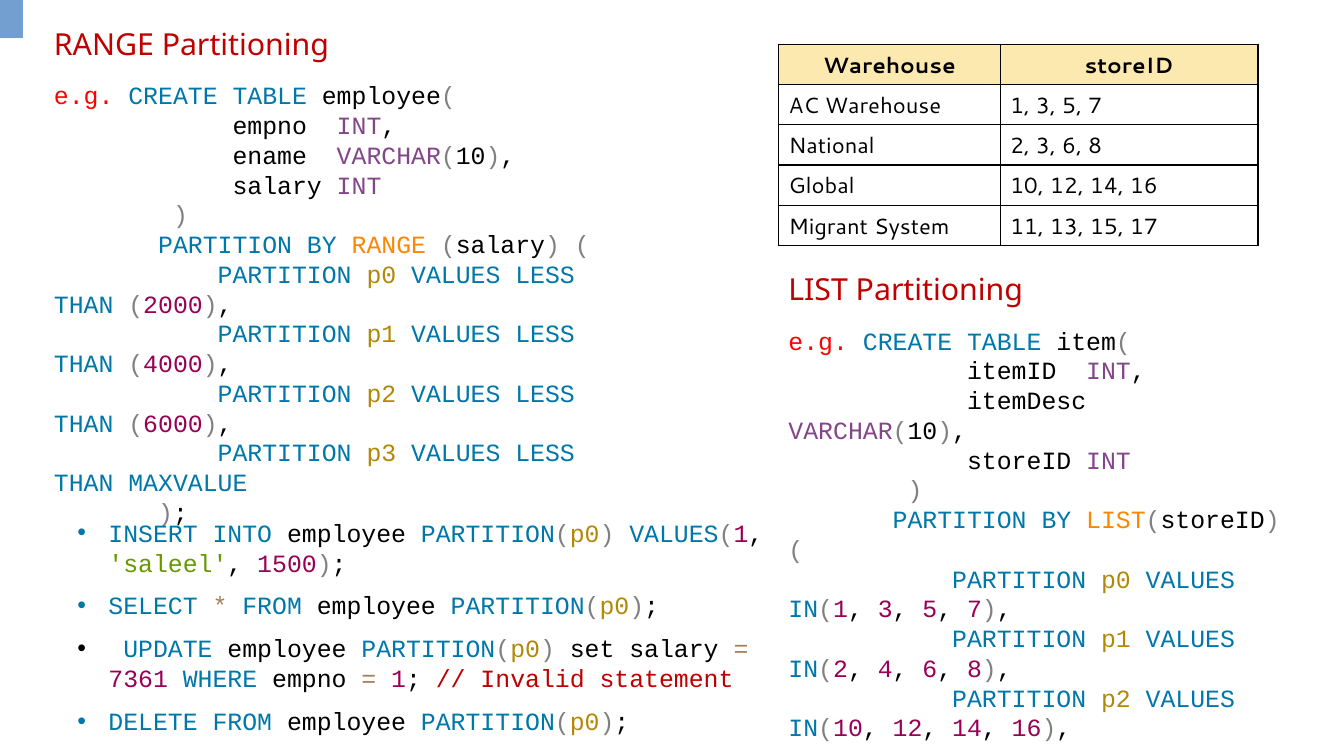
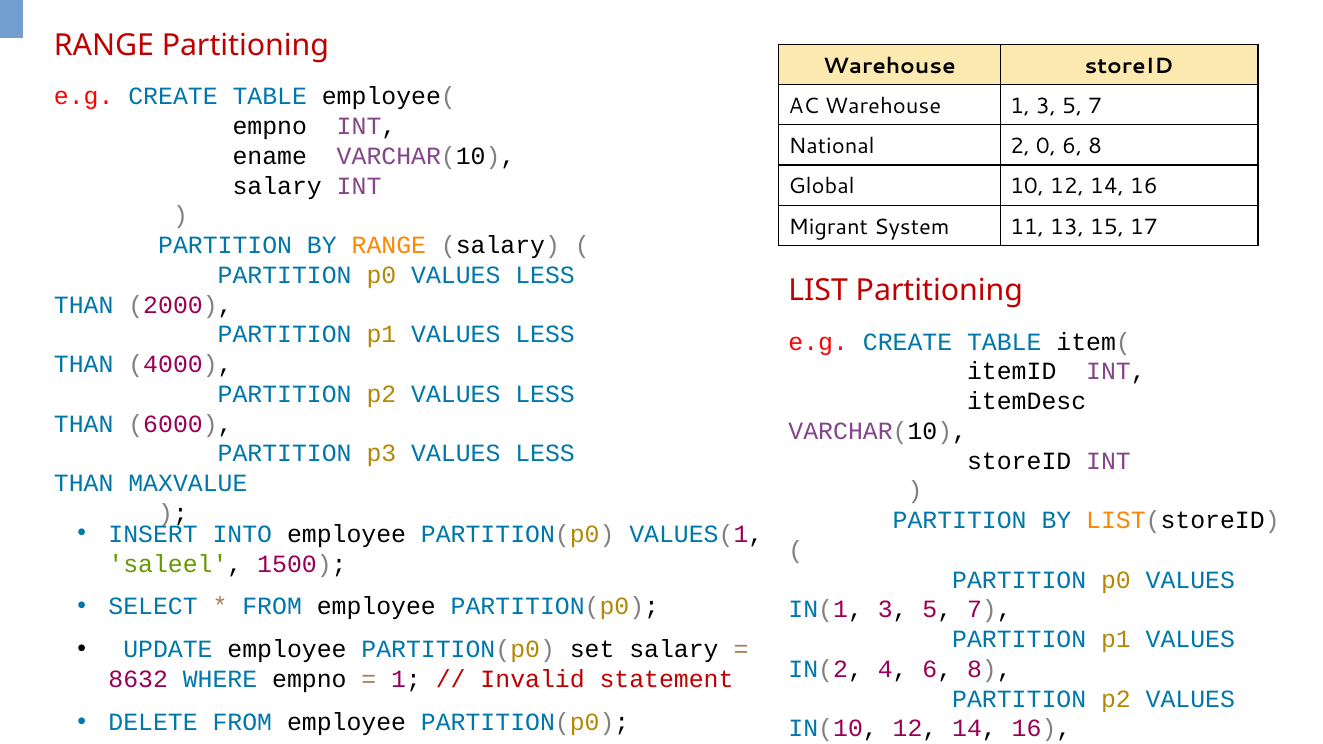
2 3: 3 -> 0 (1046, 146)
7361: 7361 -> 8632 (138, 680)
